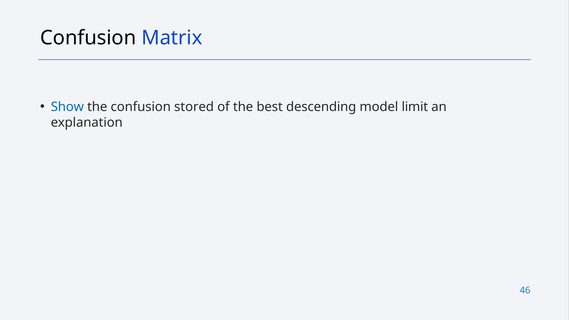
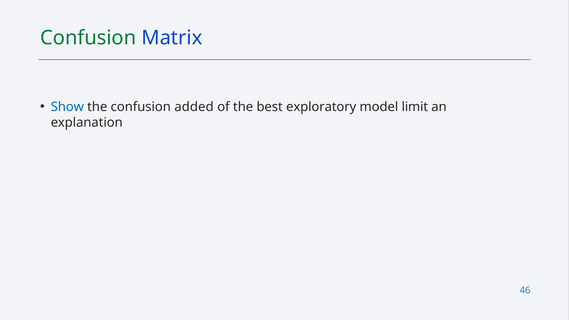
Confusion colour: black -> green (88, 38)
stored: stored -> added (194, 107)
descending: descending -> exploratory (321, 107)
